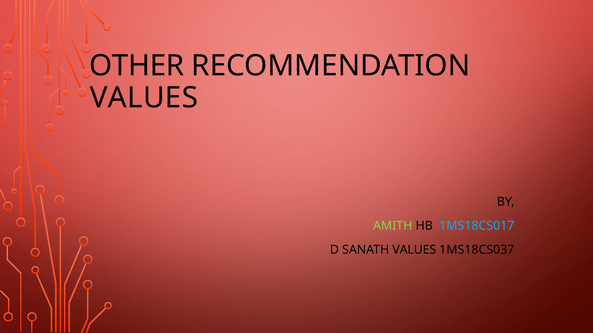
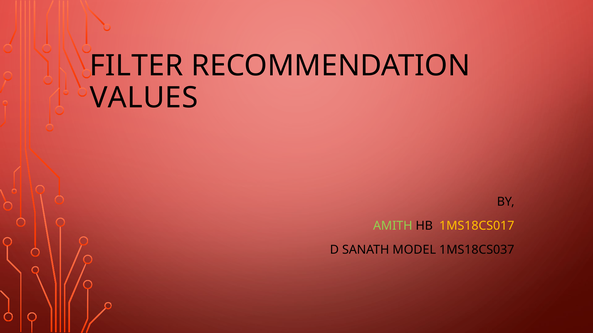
OTHER: OTHER -> FILTER (136, 66)
1MS18CS017 colour: light blue -> yellow (477, 226)
SANATH VALUES: VALUES -> MODEL (414, 250)
